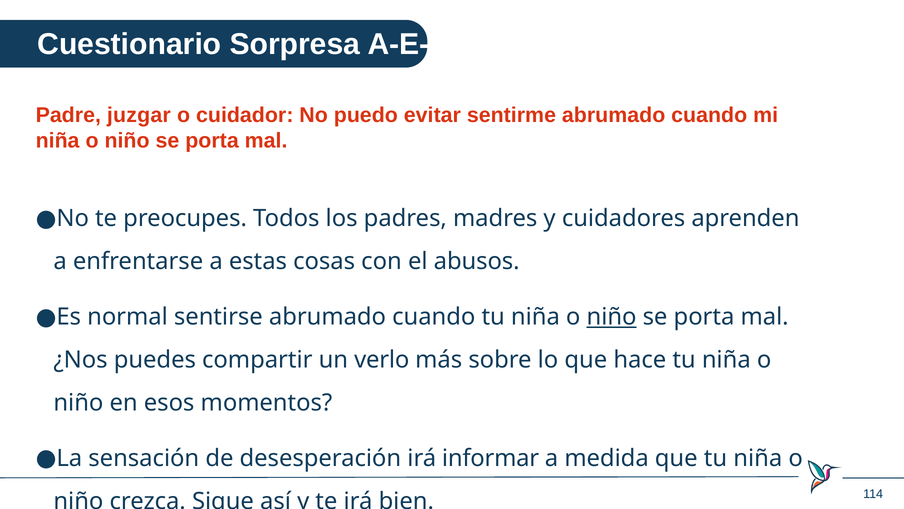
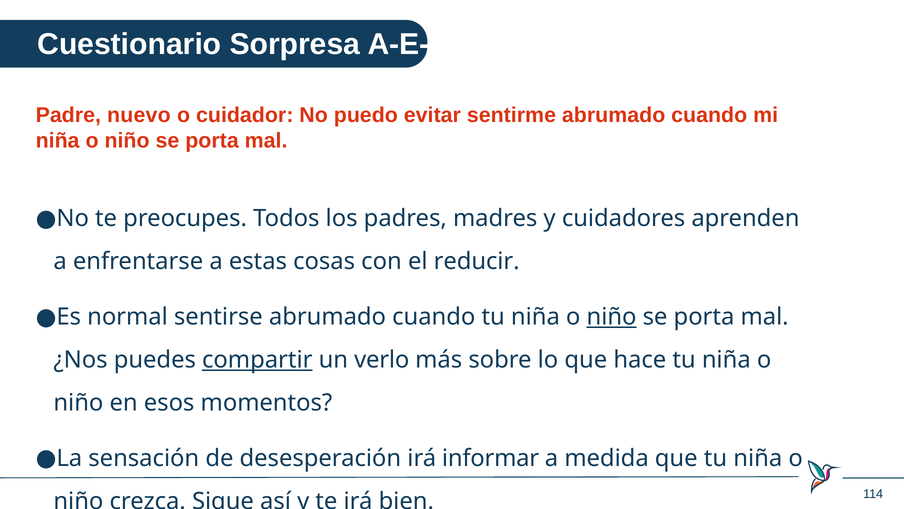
juzgar: juzgar -> nuevo (139, 115)
abusos: abusos -> reducir (477, 261)
compartir underline: none -> present (257, 360)
